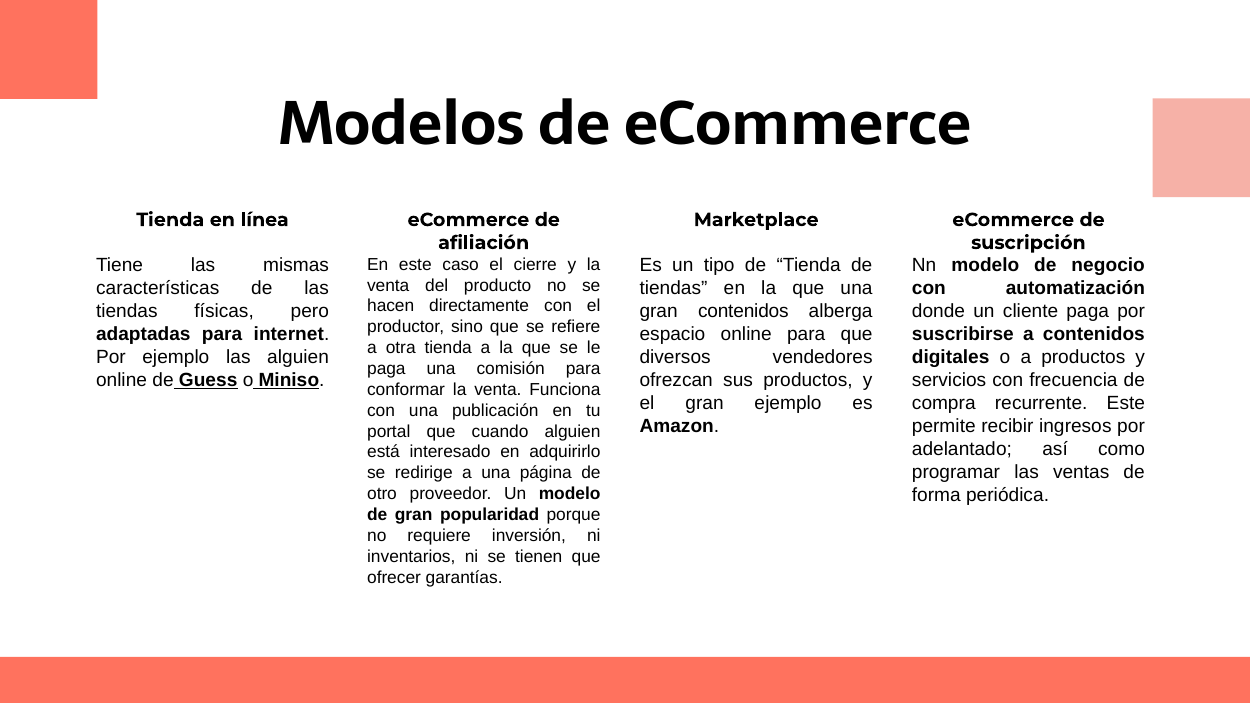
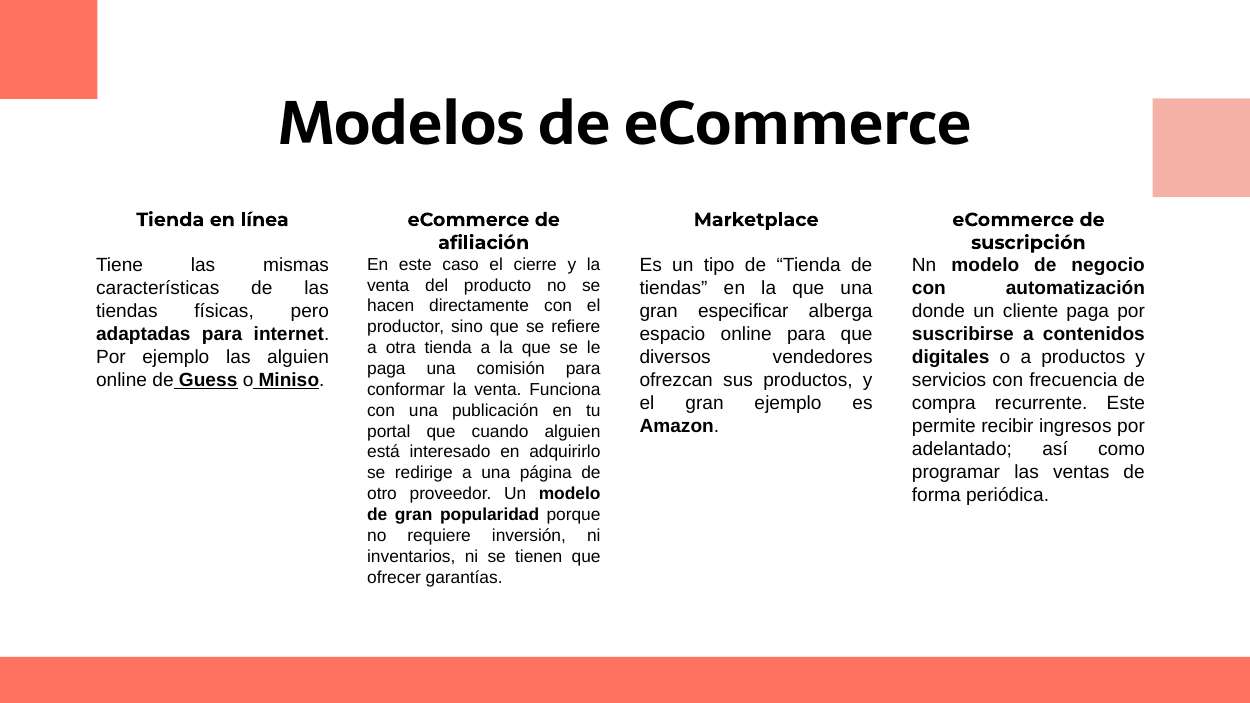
gran contenidos: contenidos -> especificar (743, 312)
